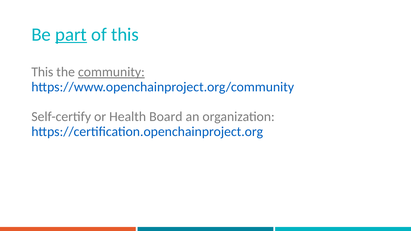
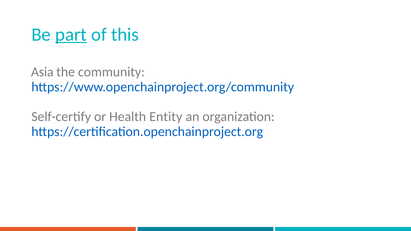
This: This -> Asia (42, 72)
community underline: present -> none (111, 72)
Board: Board -> Entity (166, 117)
